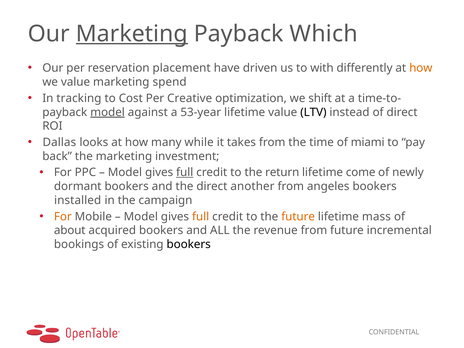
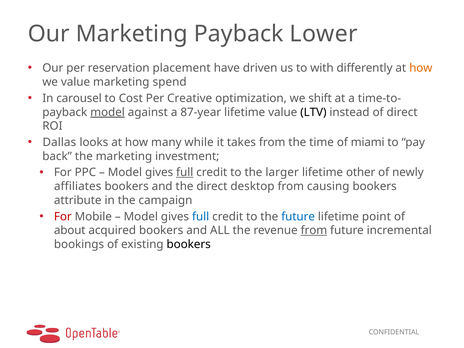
Marketing underline: present -> none (132, 34)
Which: Which -> Lower (324, 34)
tracking: tracking -> carousel (79, 98)
53-year: 53-year -> 87-year (201, 112)
return: return -> larger (282, 172)
come: come -> other (361, 172)
dormant: dormant -> affiliates (78, 186)
another: another -> desktop (252, 186)
angeles: angeles -> causing (328, 186)
installed: installed -> attribute (78, 200)
For colour: orange -> red (63, 217)
full colour: orange -> blue (201, 217)
future colour: orange -> blue (298, 217)
mass: mass -> point (376, 217)
from underline: none -> present (314, 230)
